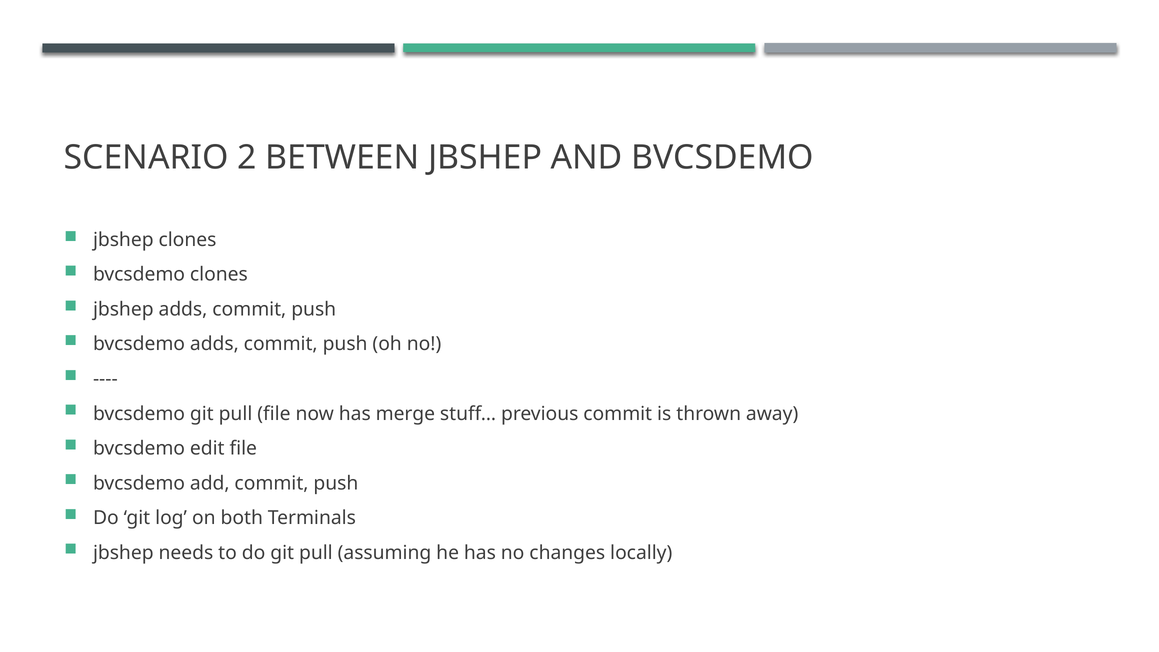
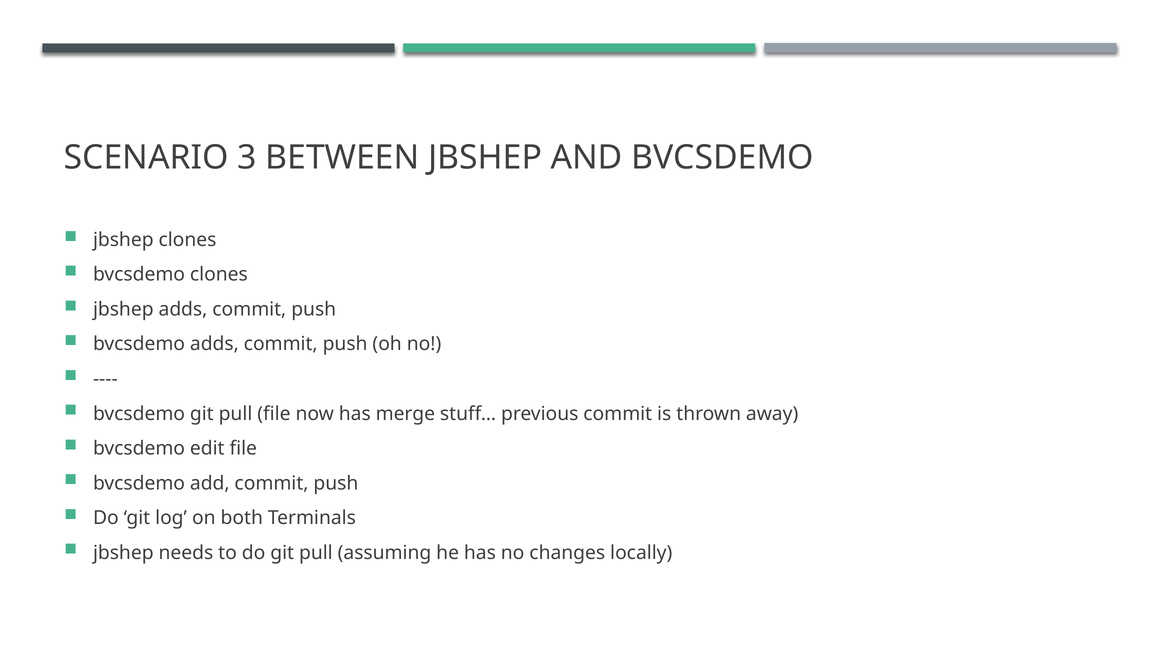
2: 2 -> 3 (247, 157)
